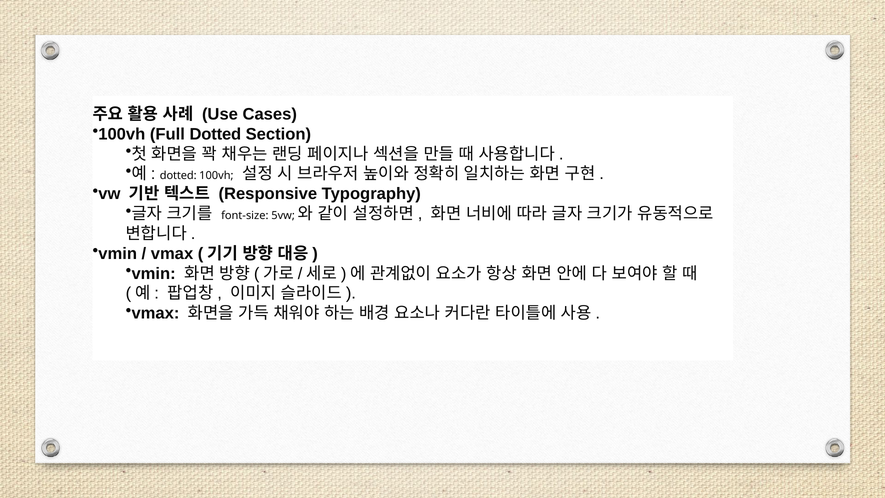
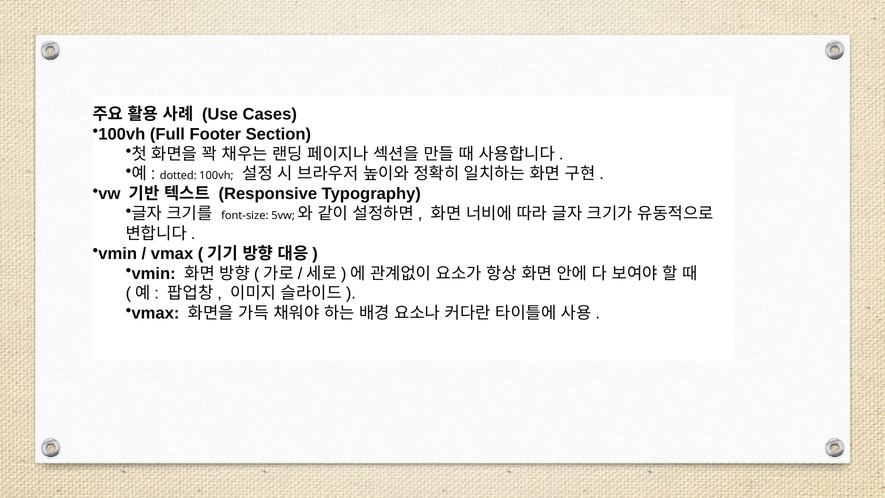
Full Dotted: Dotted -> Footer (215, 134)
